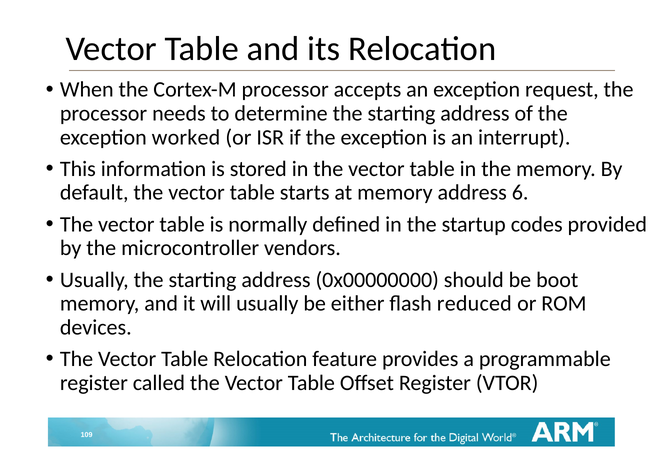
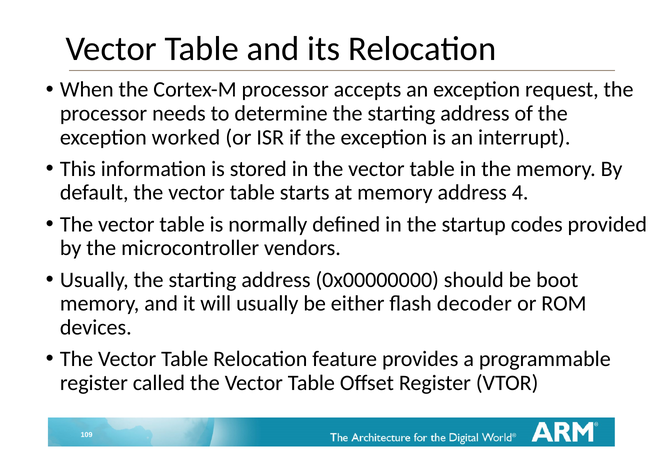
6: 6 -> 4 (520, 193)
reduced: reduced -> decoder (474, 304)
